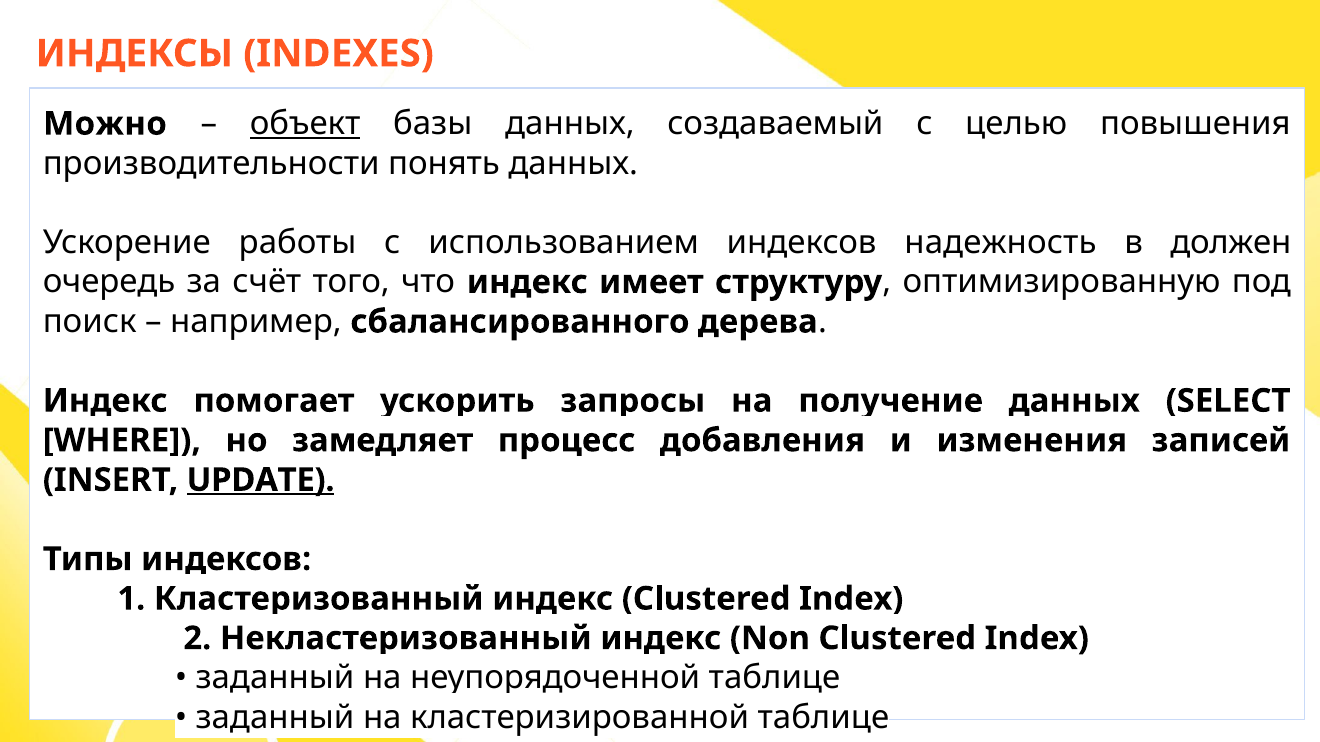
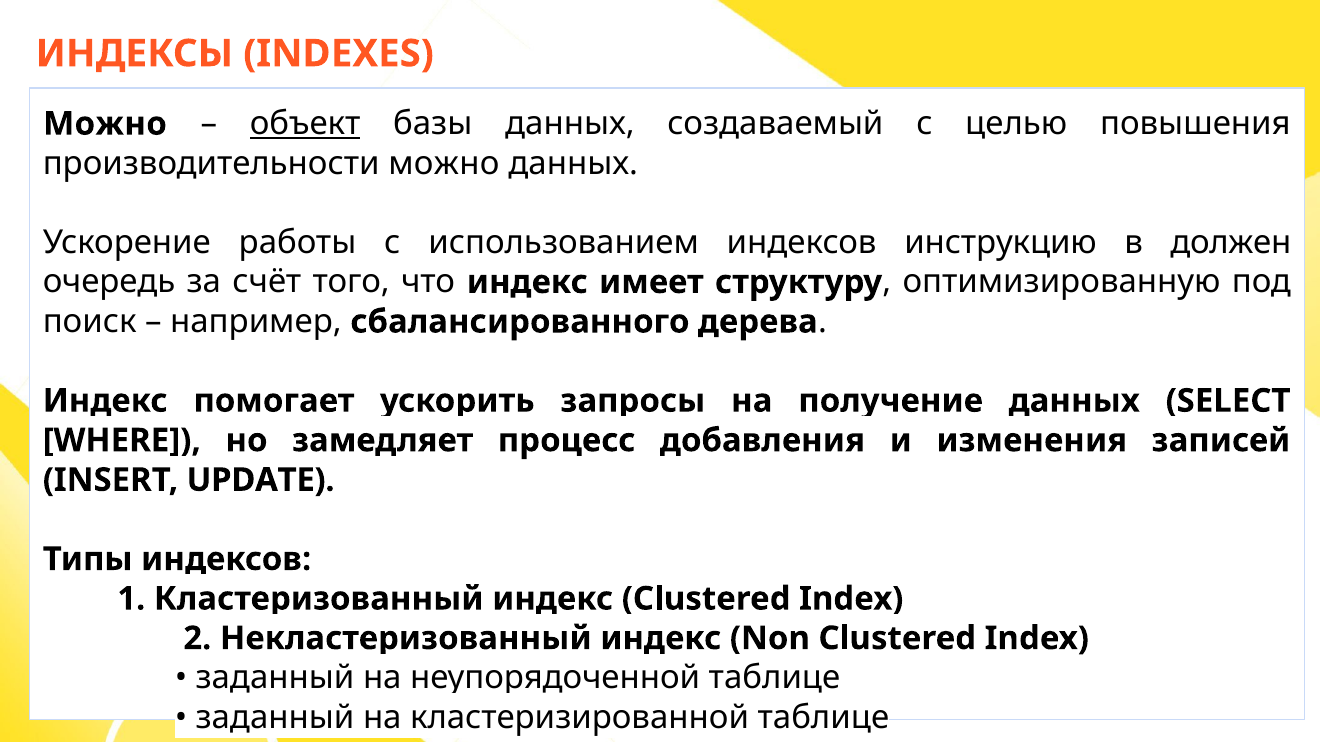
производительности понять: понять -> можно (444, 164)
надежность: надежность -> инструкцию (1001, 243)
UPDATE underline: present -> none (261, 480)
